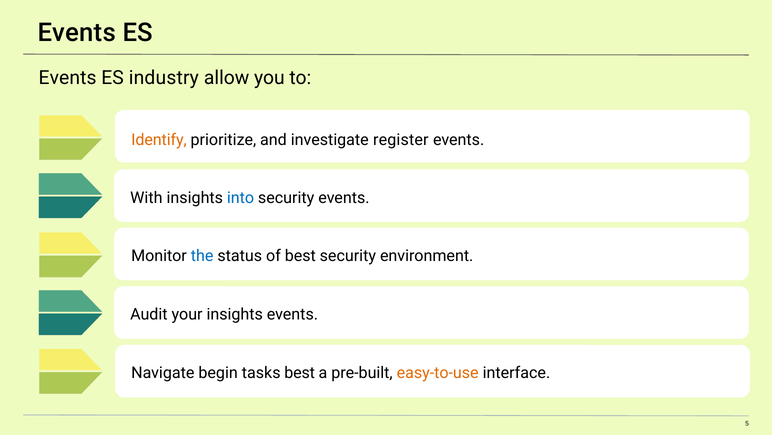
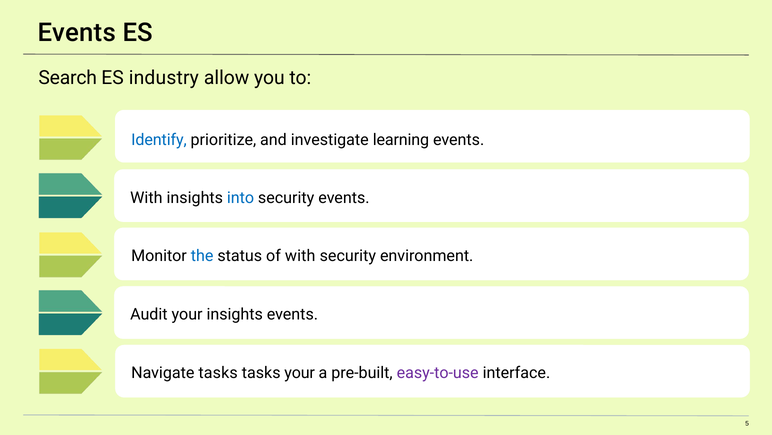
Events: Events -> Search (68, 78)
Identify colour: orange -> blue (159, 140)
register: register -> learning (401, 140)
of best: best -> with (300, 256)
Navigate begin: begin -> tasks (218, 372)
tasks best: best -> your (300, 372)
easy-to-use colour: orange -> purple (438, 372)
